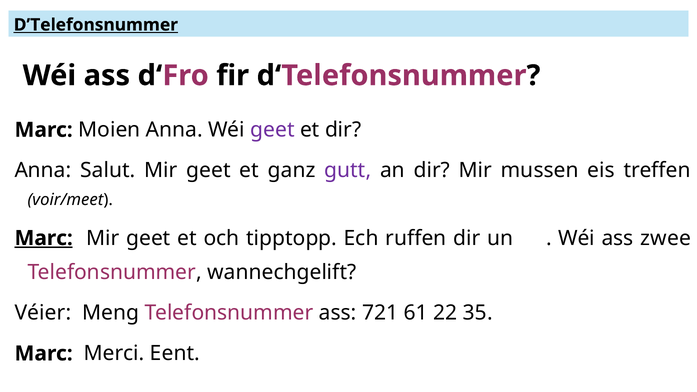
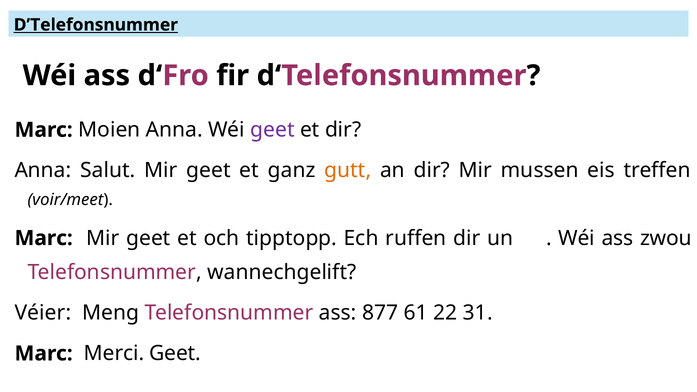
gutt colour: purple -> orange (348, 171)
Marc underline: present -> none (44, 238)
zwee: zwee -> zwou (666, 238)
721: 721 -> 877 (380, 313)
35: 35 -> 31 (478, 313)
Merci Eent: Eent -> Geet (175, 354)
